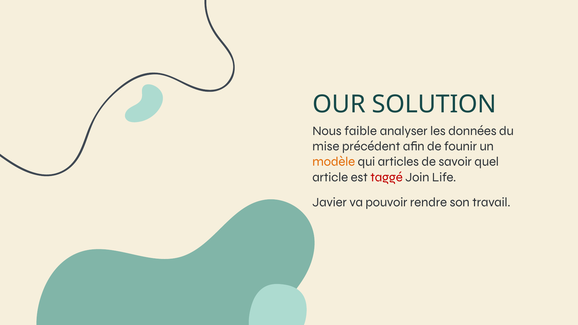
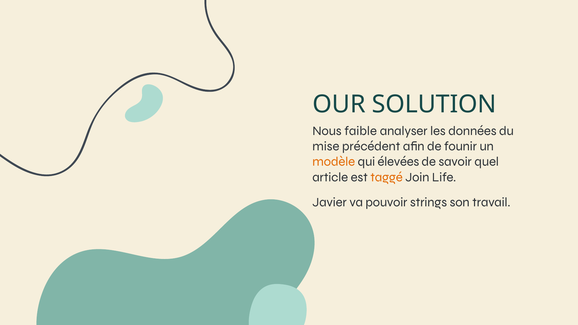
articles: articles -> élevées (398, 162)
taggé colour: red -> orange (387, 177)
rendre: rendre -> strings (429, 202)
